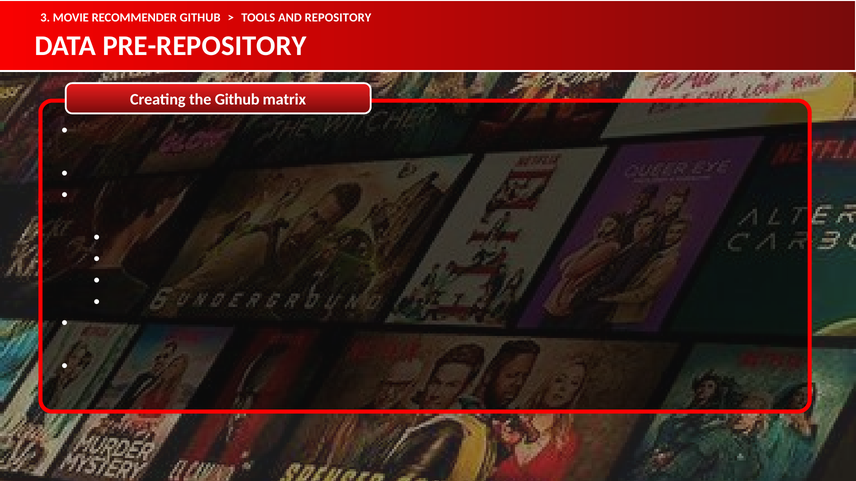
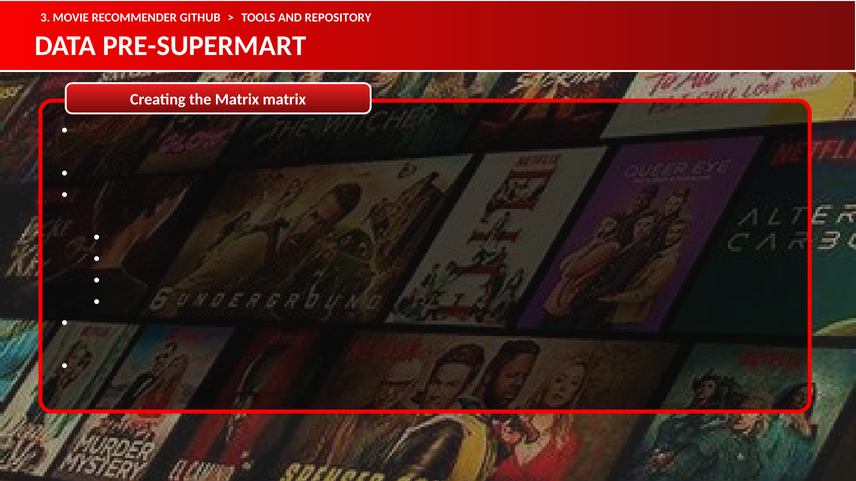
PRE-REPOSITORY: PRE-REPOSITORY -> PRE-SUPERMART (204, 46)
the Github: Github -> Matrix (237, 99)
